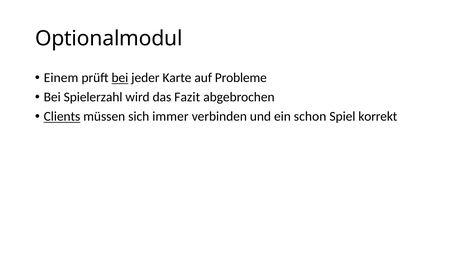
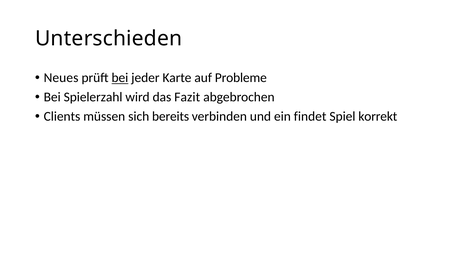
Optionalmodul: Optionalmodul -> Unterschieden (109, 39)
Einem: Einem -> Neues (61, 78)
Clients underline: present -> none (62, 116)
immer: immer -> bereits (171, 116)
schon: schon -> findet (310, 116)
